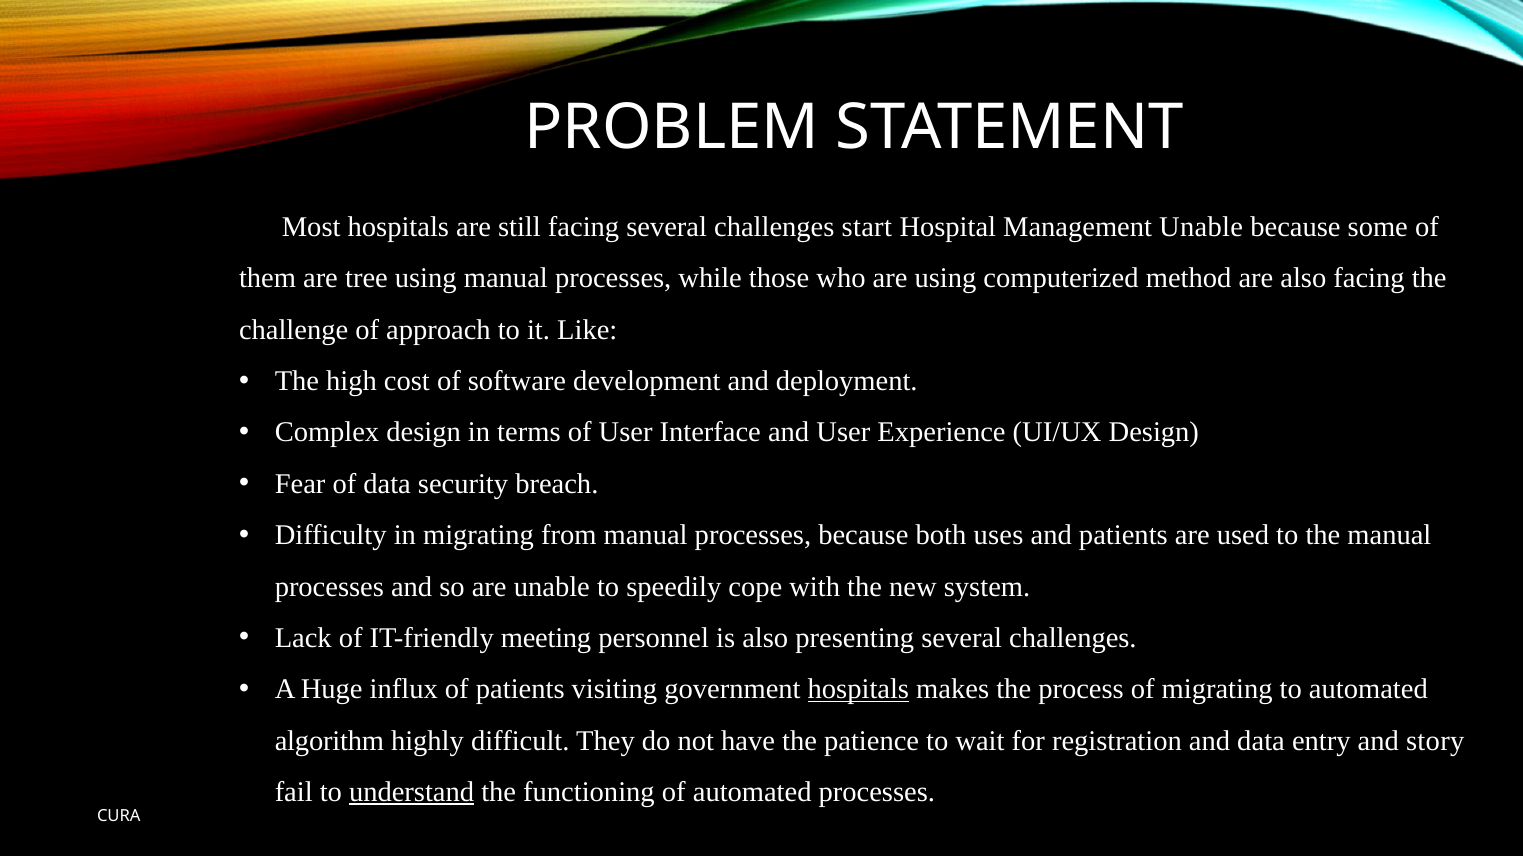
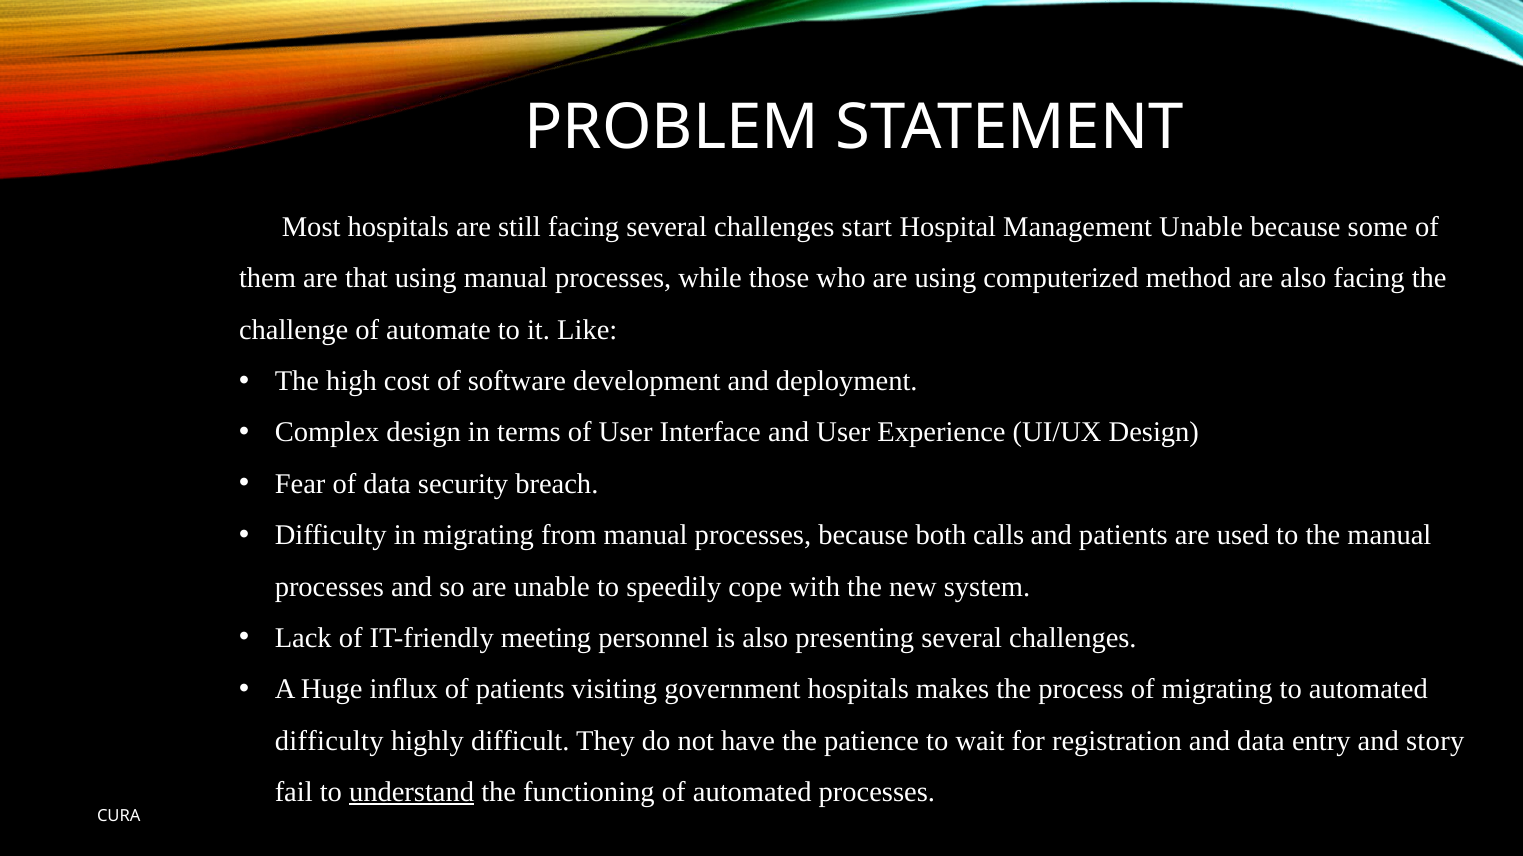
tree: tree -> that (367, 279)
approach: approach -> automate (438, 330)
uses: uses -> calls (999, 536)
hospitals underline: present -> none (858, 690)
algorithm: algorithm -> difficulty (329, 741)
